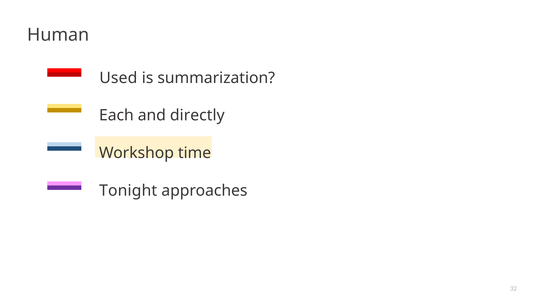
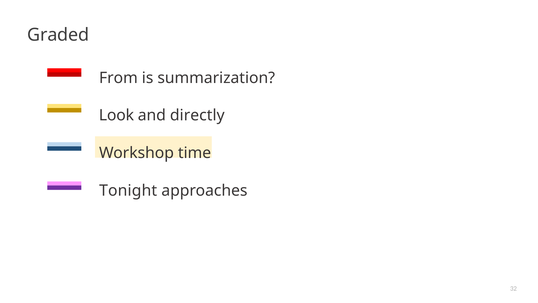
Human: Human -> Graded (58, 35)
Used: Used -> From (118, 78)
Each: Each -> Look (116, 115)
